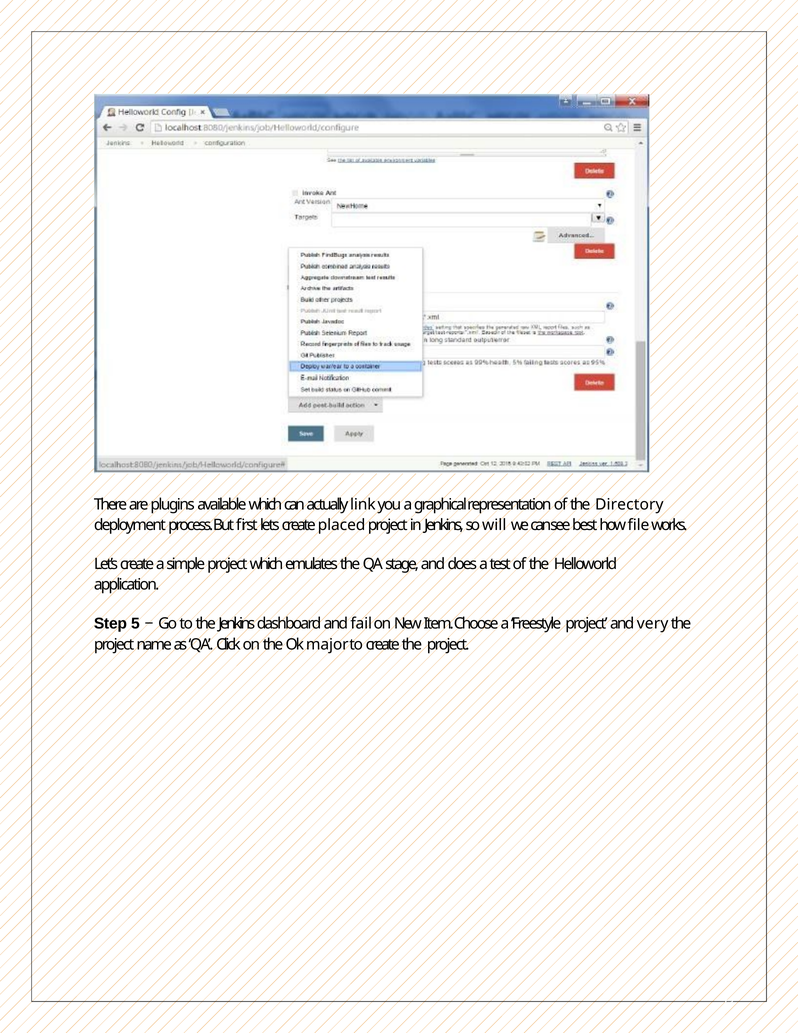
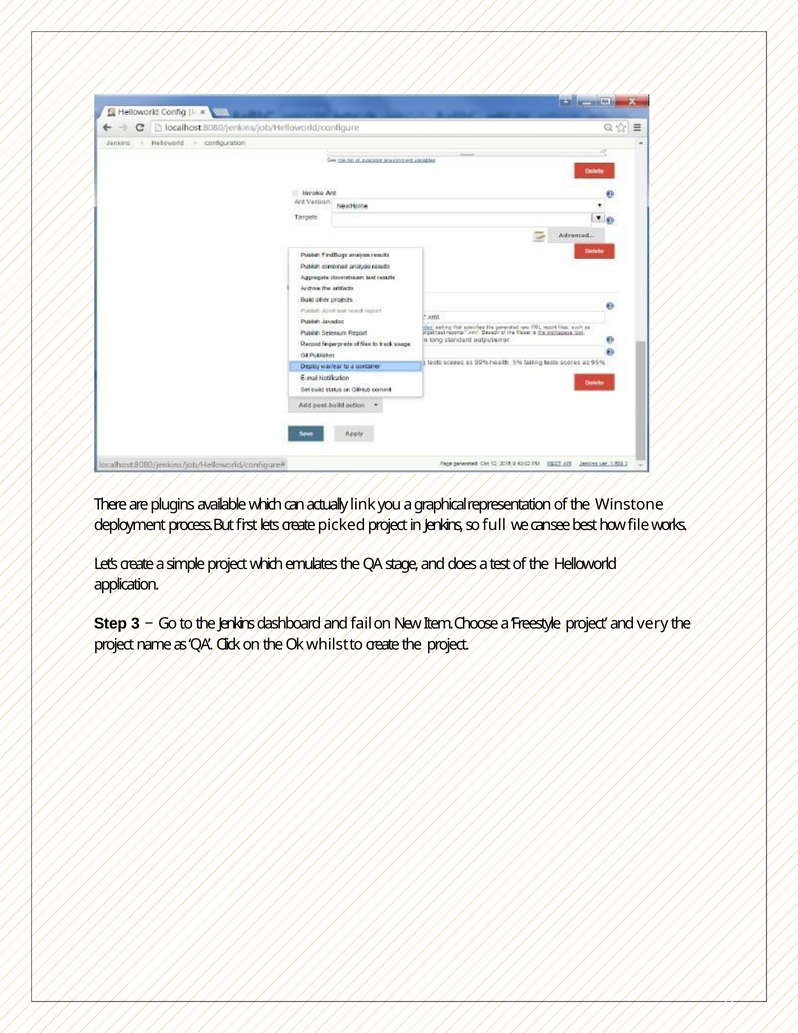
Directory: Directory -> Winstone (629, 504)
placed: placed -> picked (342, 525)
will: will -> full (494, 525)
5: 5 -> 3 (135, 624)
major: major -> whilst (327, 644)
